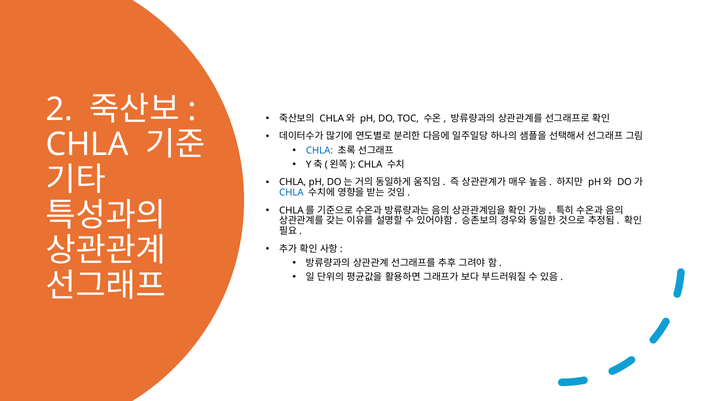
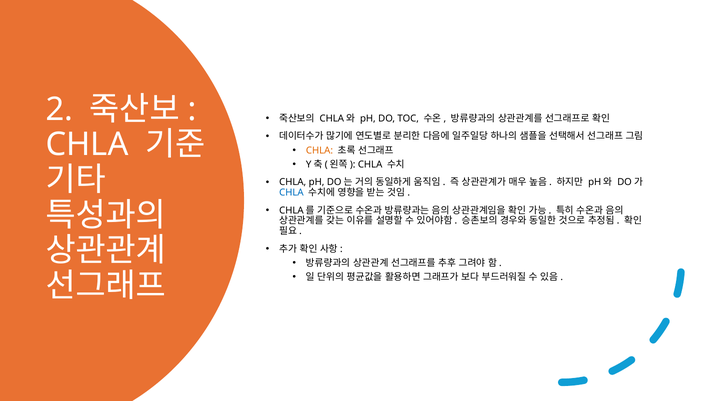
CHLA colour: blue -> orange (319, 151)
